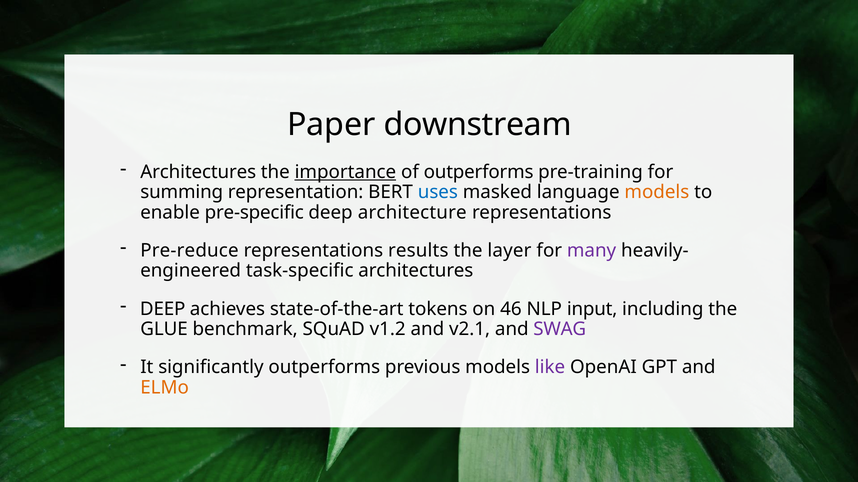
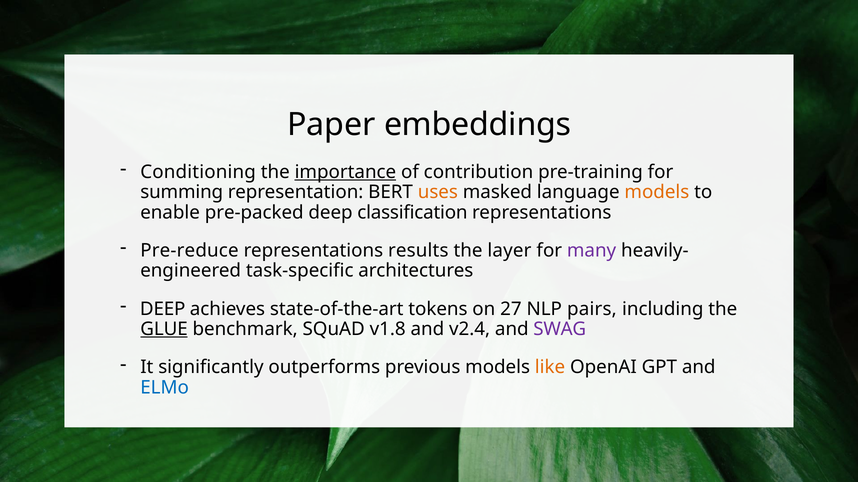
downstream: downstream -> embeddings (478, 125)
Architectures: Architectures -> Conditioning (198, 172)
of outperforms: outperforms -> contribution (478, 172)
uses colour: blue -> orange (438, 192)
pre-specific: pre-specific -> pre-packed (254, 213)
architecture: architecture -> classification (412, 213)
46: 46 -> 27 (511, 309)
input: input -> pairs (592, 309)
GLUE underline: none -> present (164, 329)
v1.2: v1.2 -> v1.8 (388, 329)
v2.1: v2.1 -> v2.4 (470, 329)
like colour: purple -> orange (550, 368)
ELMo colour: orange -> blue (165, 388)
